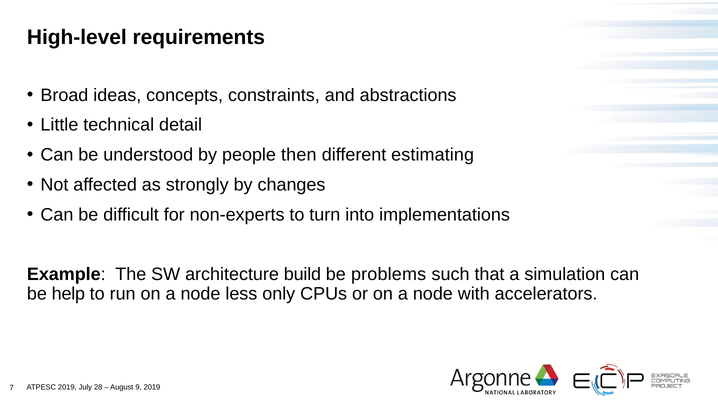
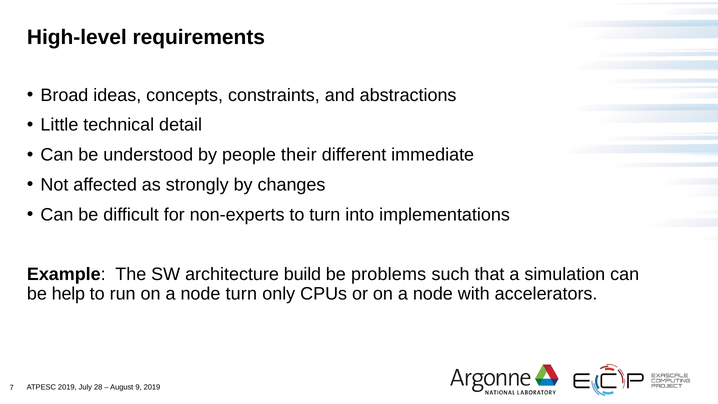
then: then -> their (299, 155)
estimating: estimating -> immediate (433, 155)
node less: less -> turn (241, 294)
